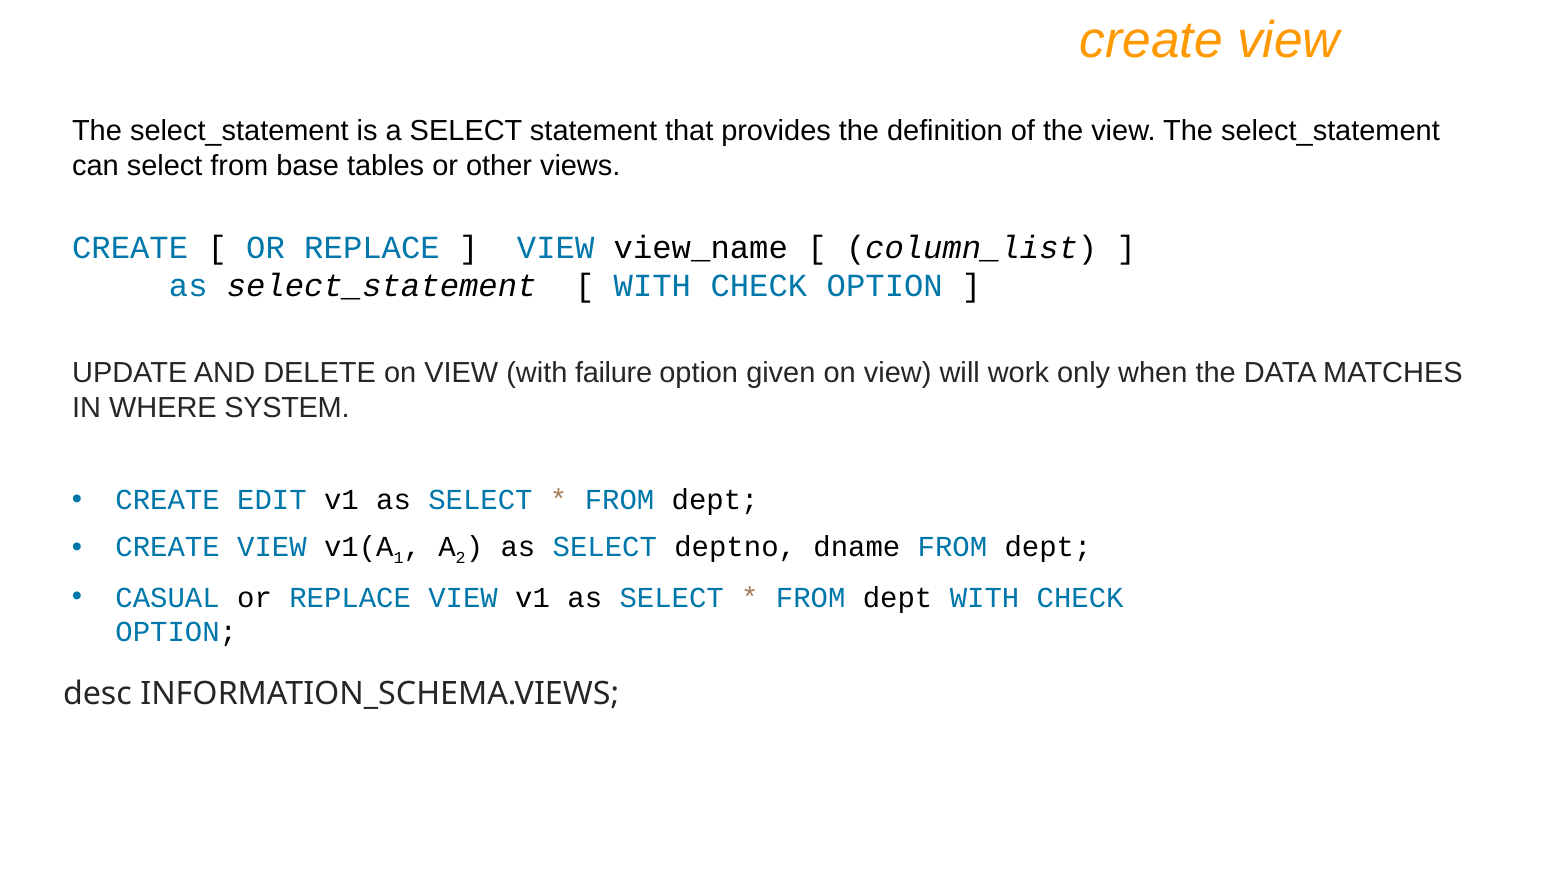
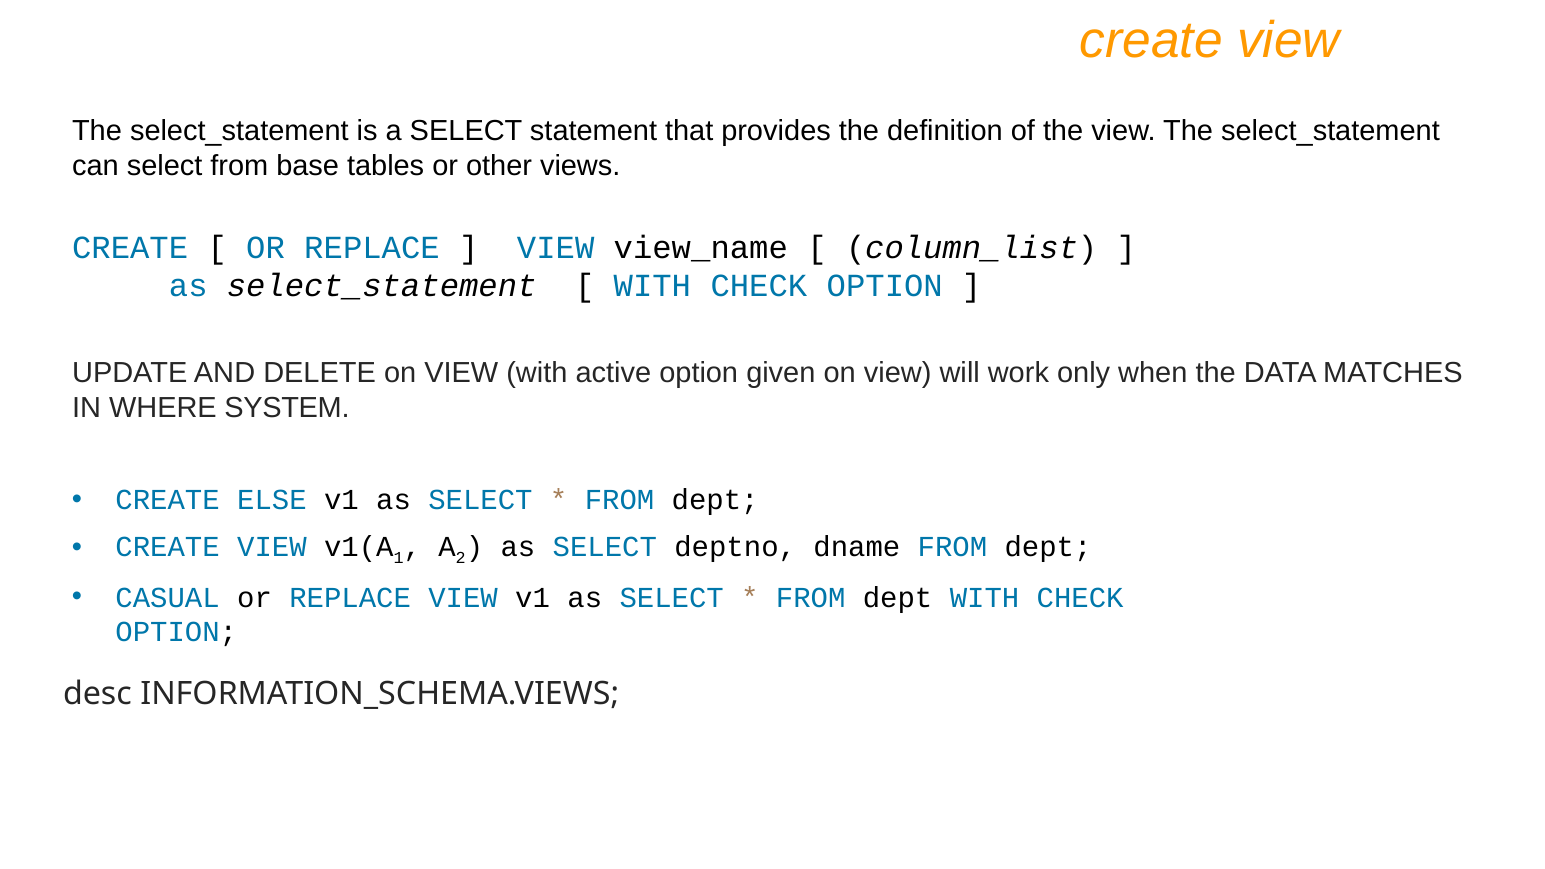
failure: failure -> active (613, 373)
EDIT: EDIT -> ELSE (272, 500)
